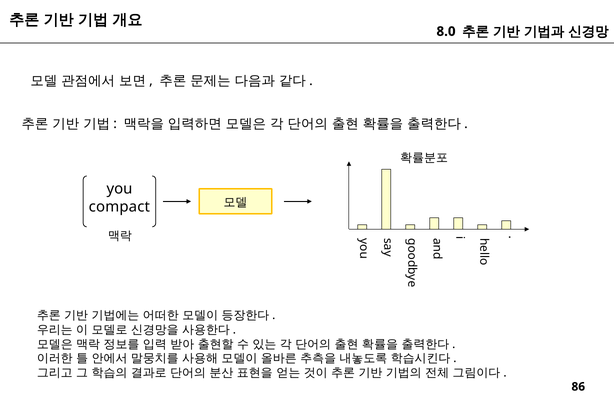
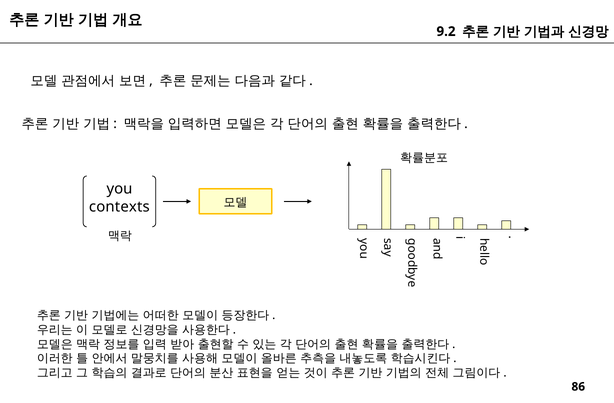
8.0: 8.0 -> 9.2 (446, 31)
compact: compact -> contexts (119, 207)
